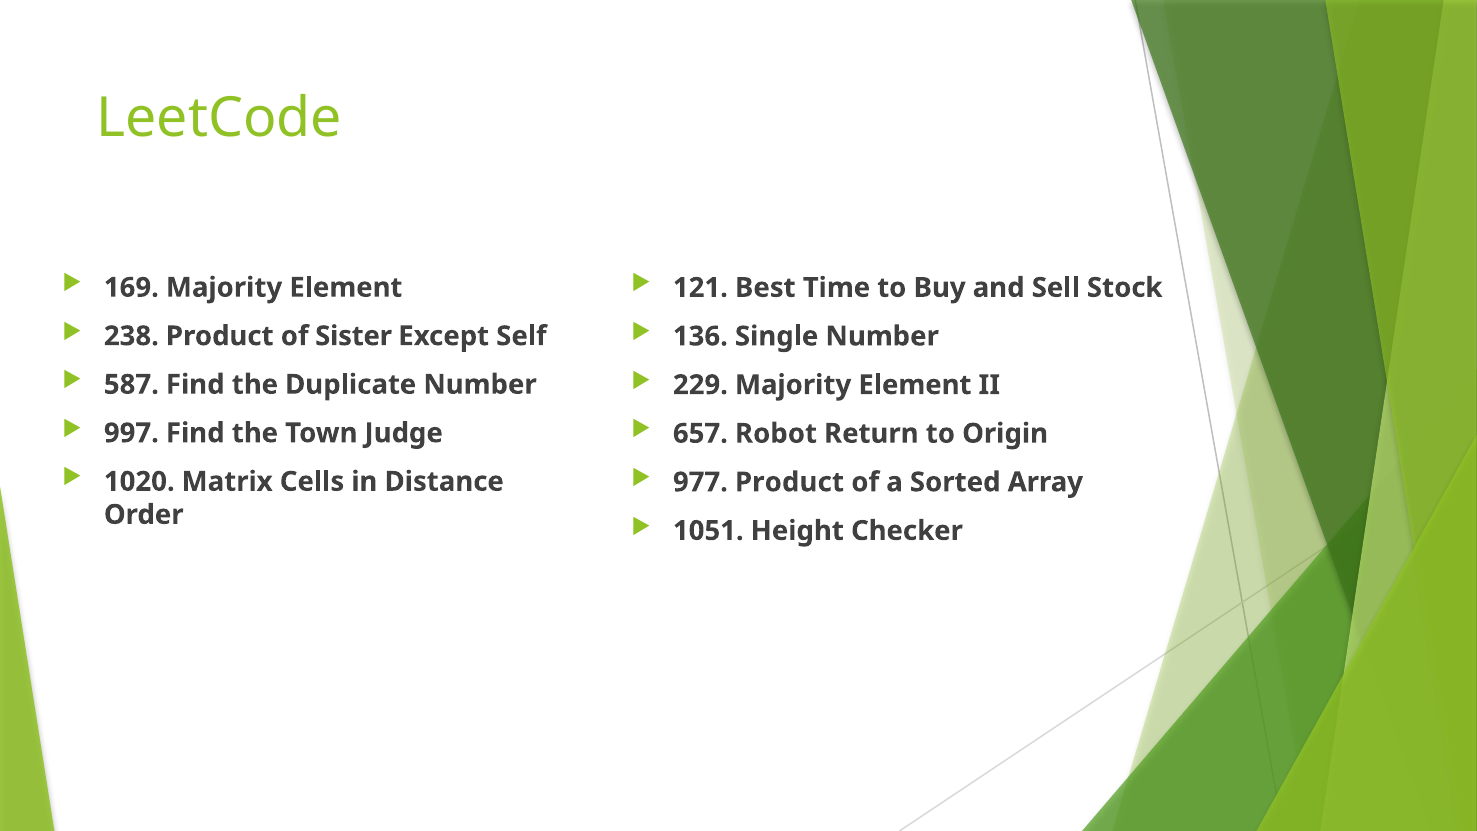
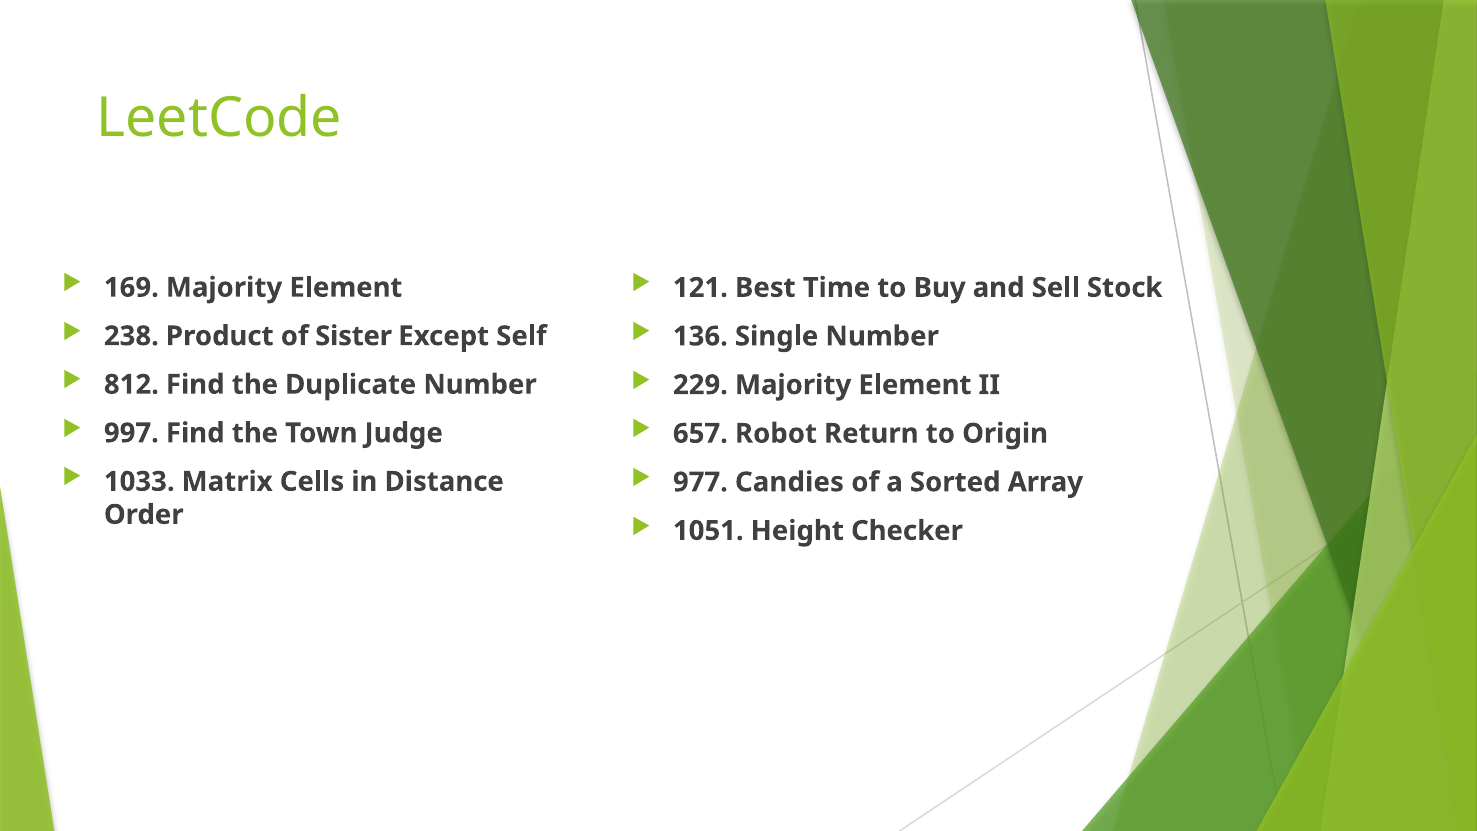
587: 587 -> 812 (131, 385)
1020: 1020 -> 1033 (139, 482)
977 Product: Product -> Candies (789, 482)
